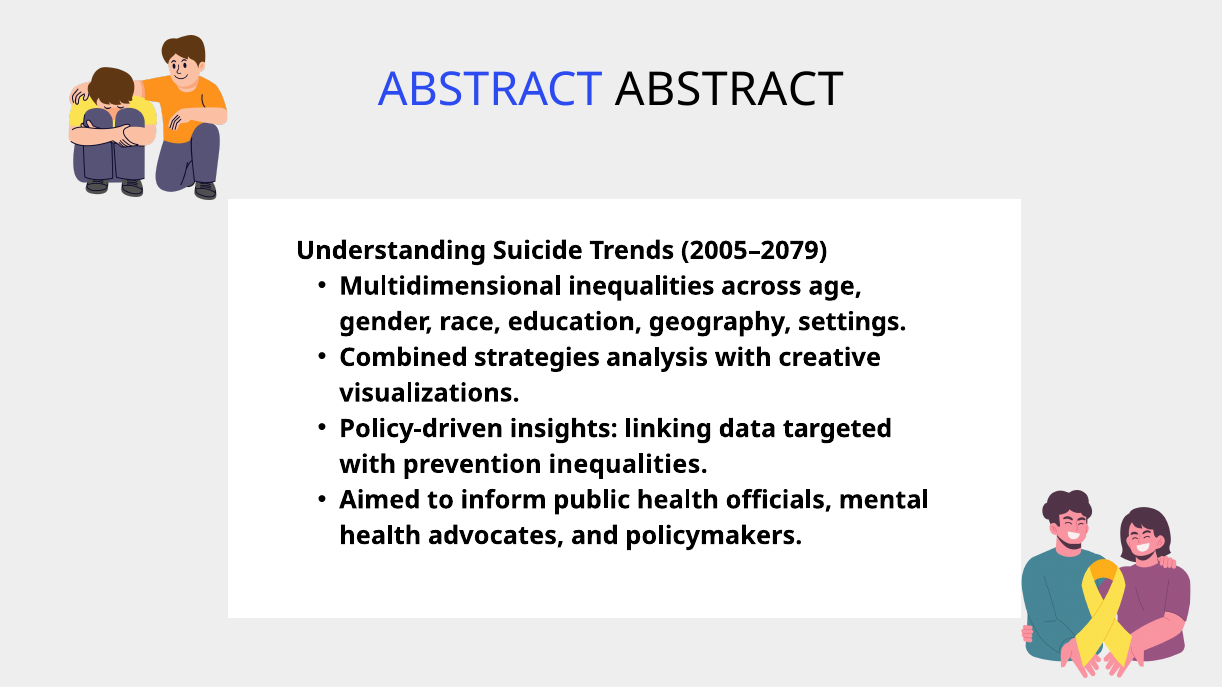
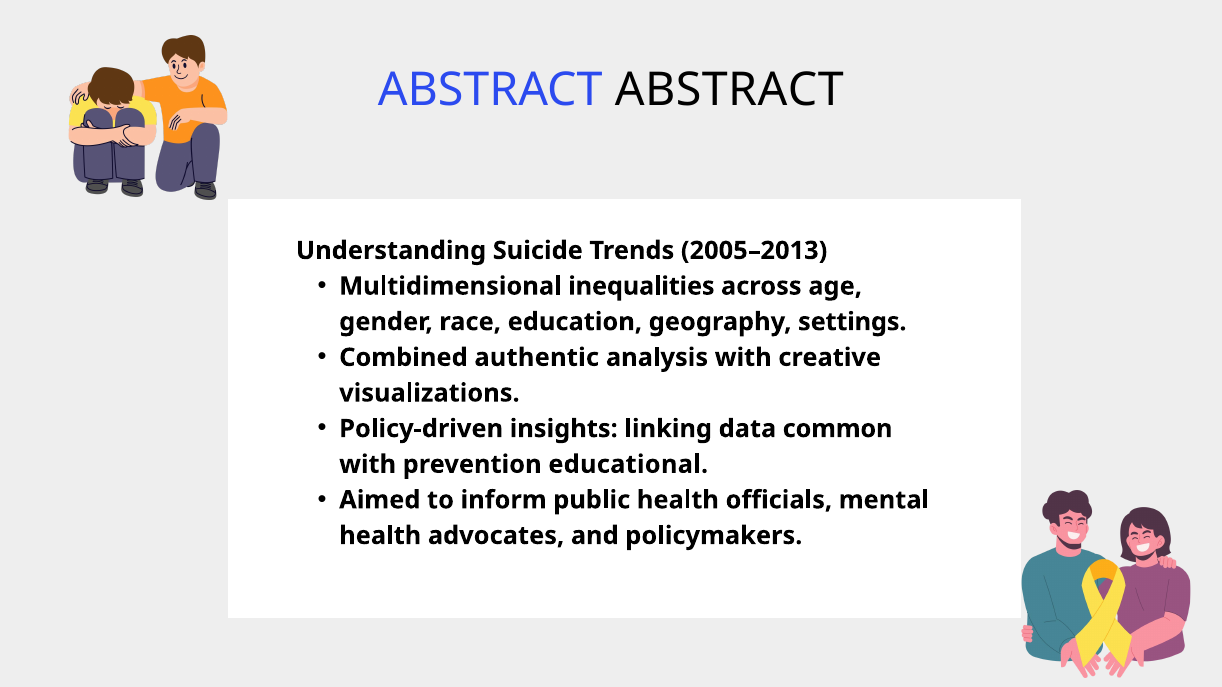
2005–2079: 2005–2079 -> 2005–2013 (754, 251)
strategies: strategies -> authentic (537, 358)
targeted: targeted -> common (838, 429)
prevention inequalities: inequalities -> educational (628, 465)
